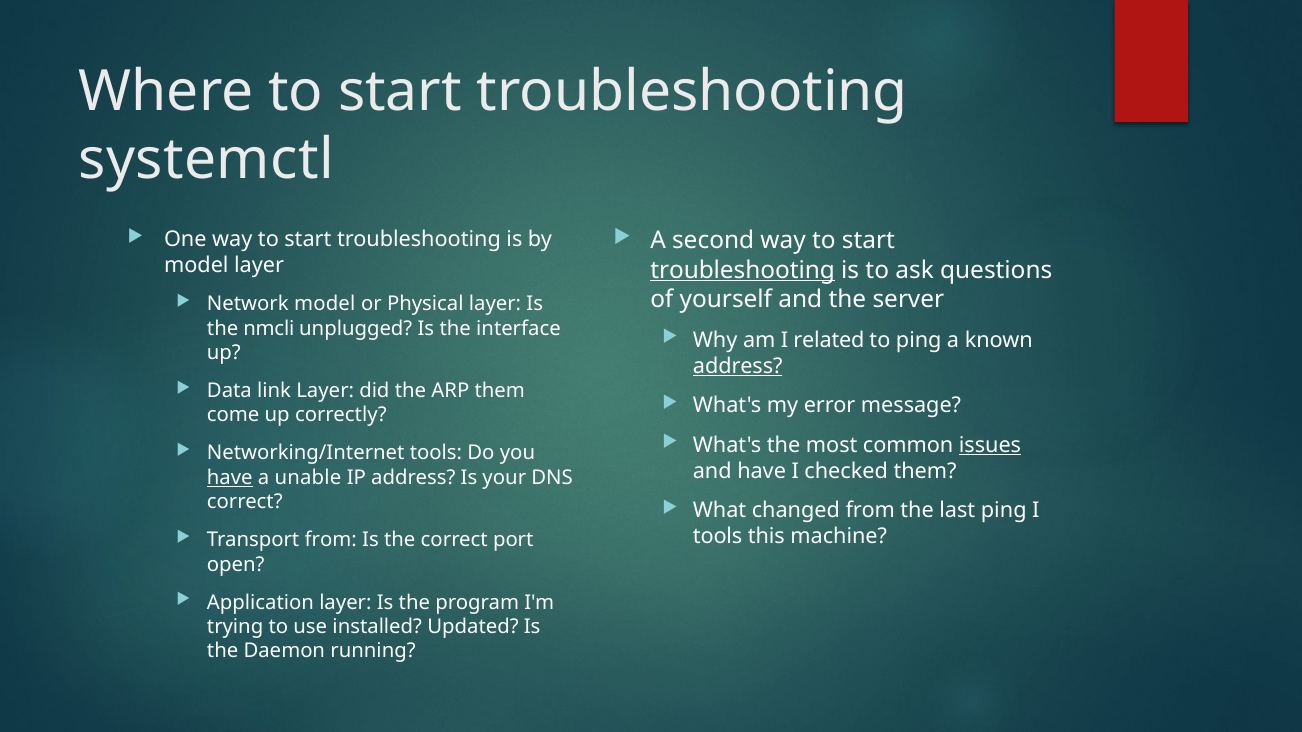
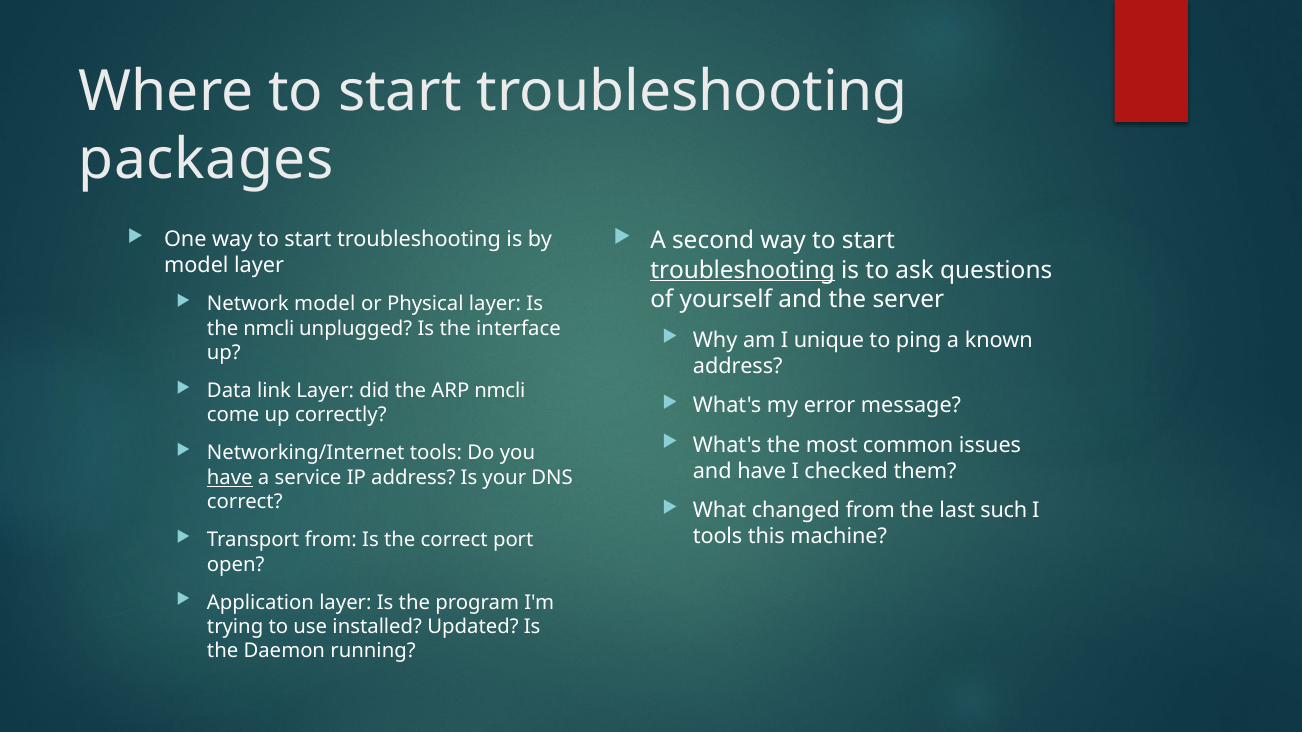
systemctl: systemctl -> packages (206, 160)
related: related -> unique (829, 340)
address underline: present -> none (738, 366)
ARP them: them -> nmcli (500, 391)
issues underline: present -> none (990, 445)
unable: unable -> service (308, 478)
last ping: ping -> such (1004, 511)
